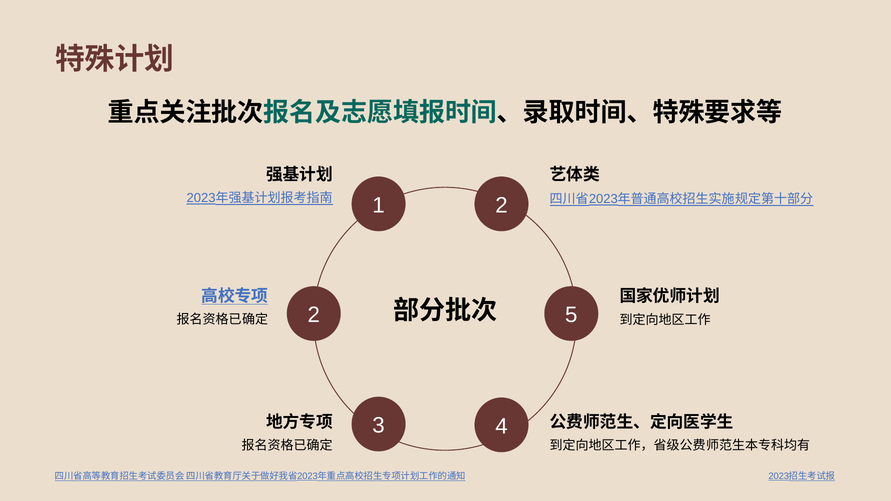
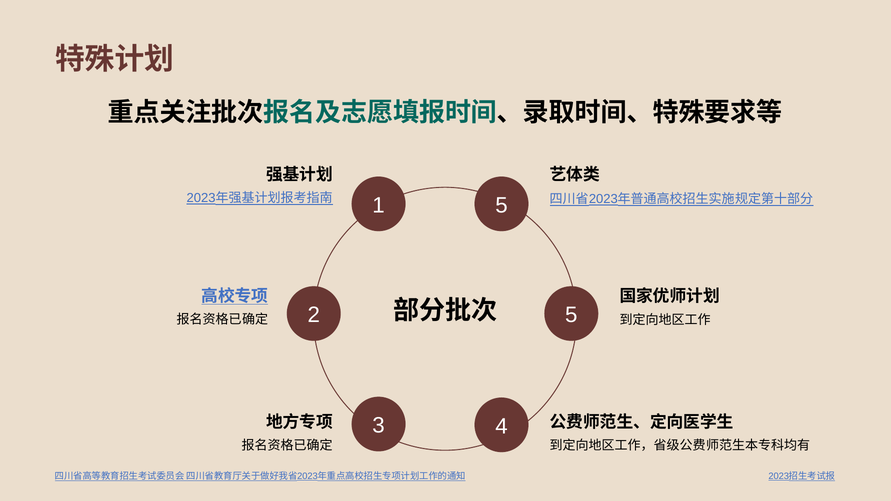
1 2: 2 -> 5 (501, 205)
